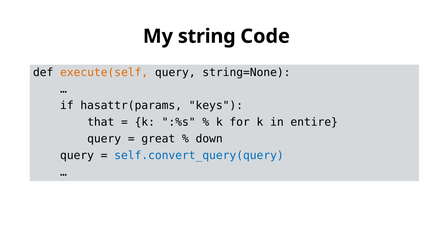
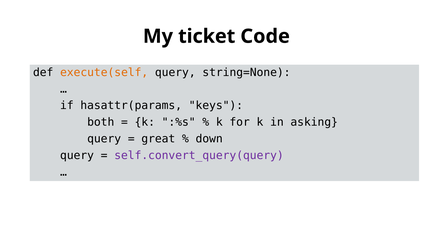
string: string -> ticket (207, 36)
that: that -> both (101, 123)
entire: entire -> asking (314, 123)
self.convert_query(query colour: blue -> purple (199, 156)
